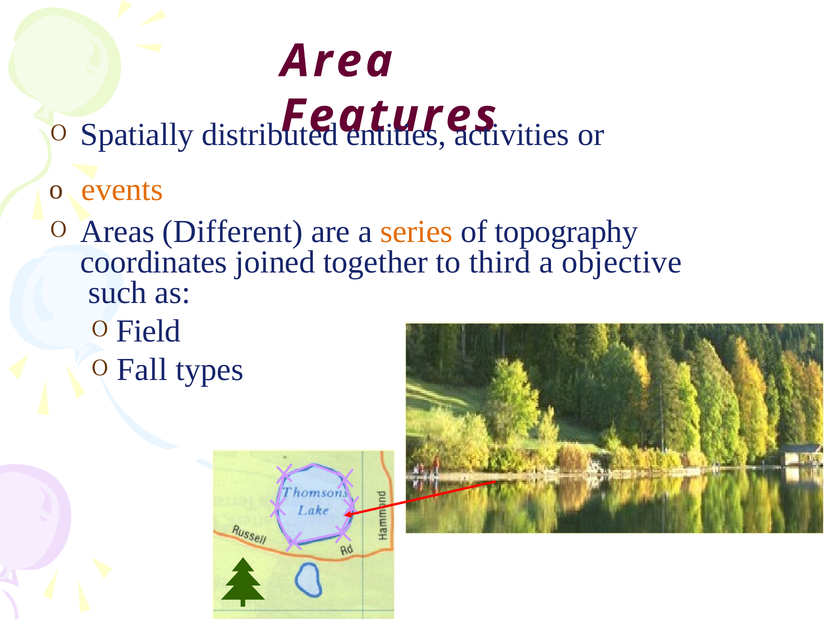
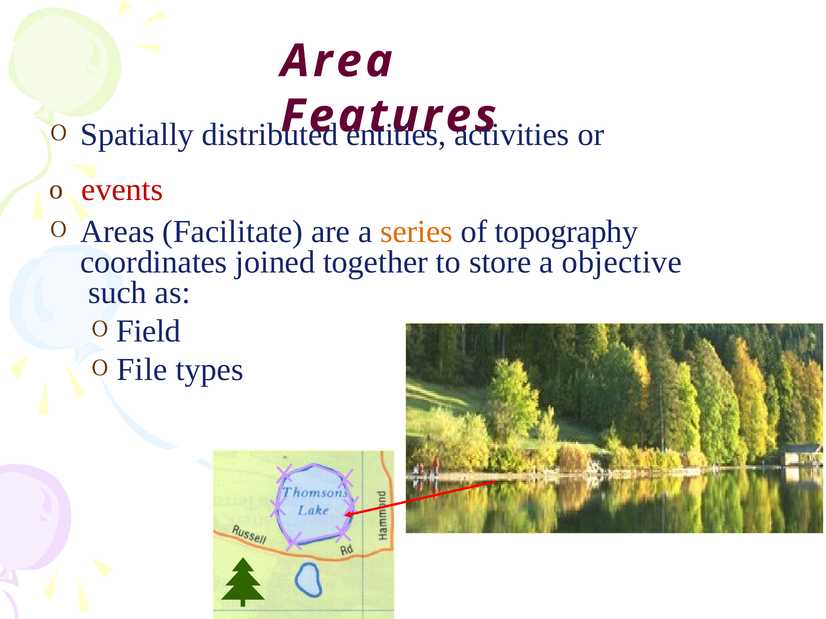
events colour: orange -> red (122, 190)
Different: Different -> Facilitate (233, 232)
third: third -> store (500, 262)
Fall: Fall -> File (142, 370)
